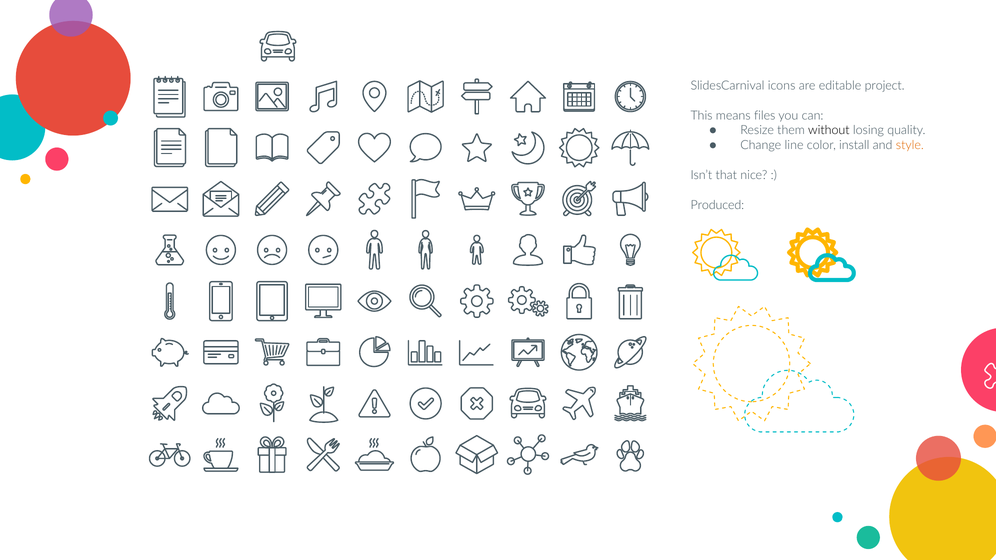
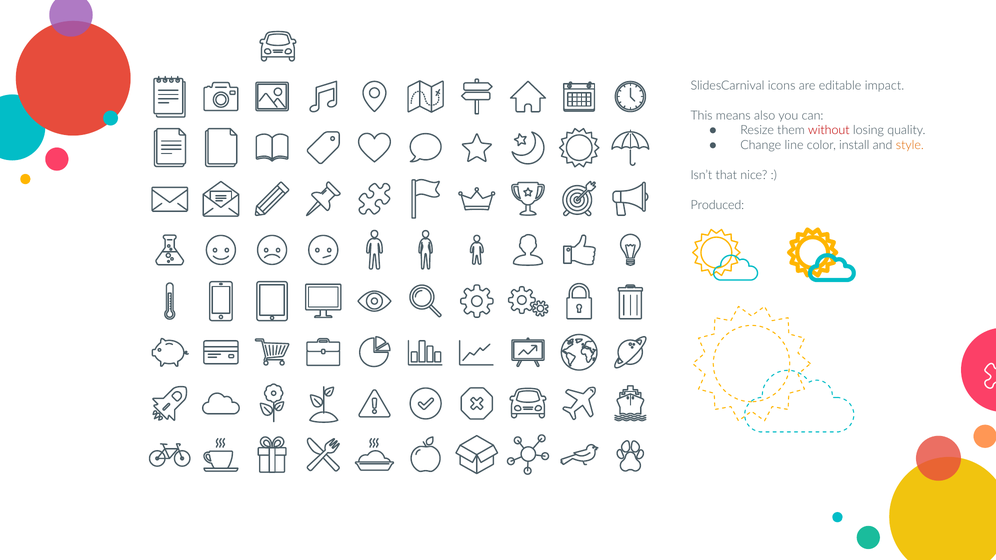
project: project -> impact (885, 85)
files: files -> also (765, 115)
without colour: black -> red (829, 130)
